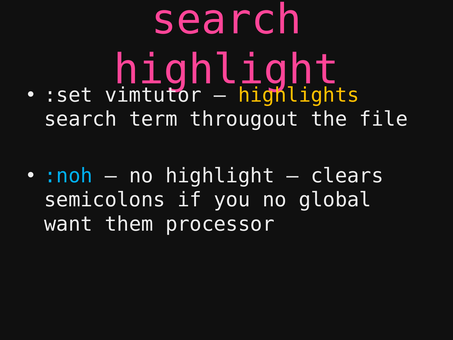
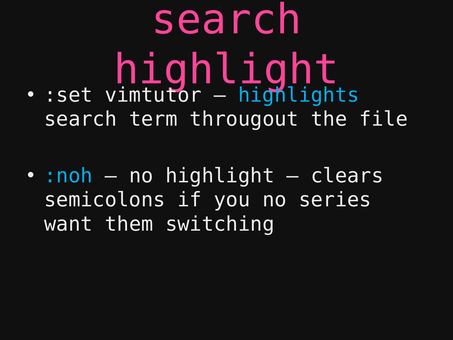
highlights colour: yellow -> light blue (299, 95)
global: global -> series (335, 200)
processor: processor -> switching (220, 224)
